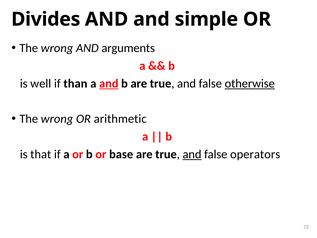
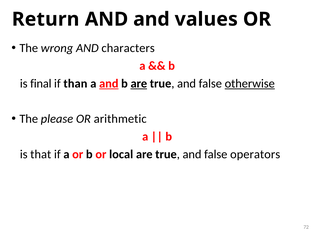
Divides: Divides -> Return (46, 19)
simple: simple -> values (206, 19)
arguments: arguments -> characters (128, 48)
well: well -> final (41, 83)
are underline: none -> present (139, 83)
wrong: wrong -> please (57, 119)
base: base -> local (121, 154)
and underline: present -> none (192, 154)
